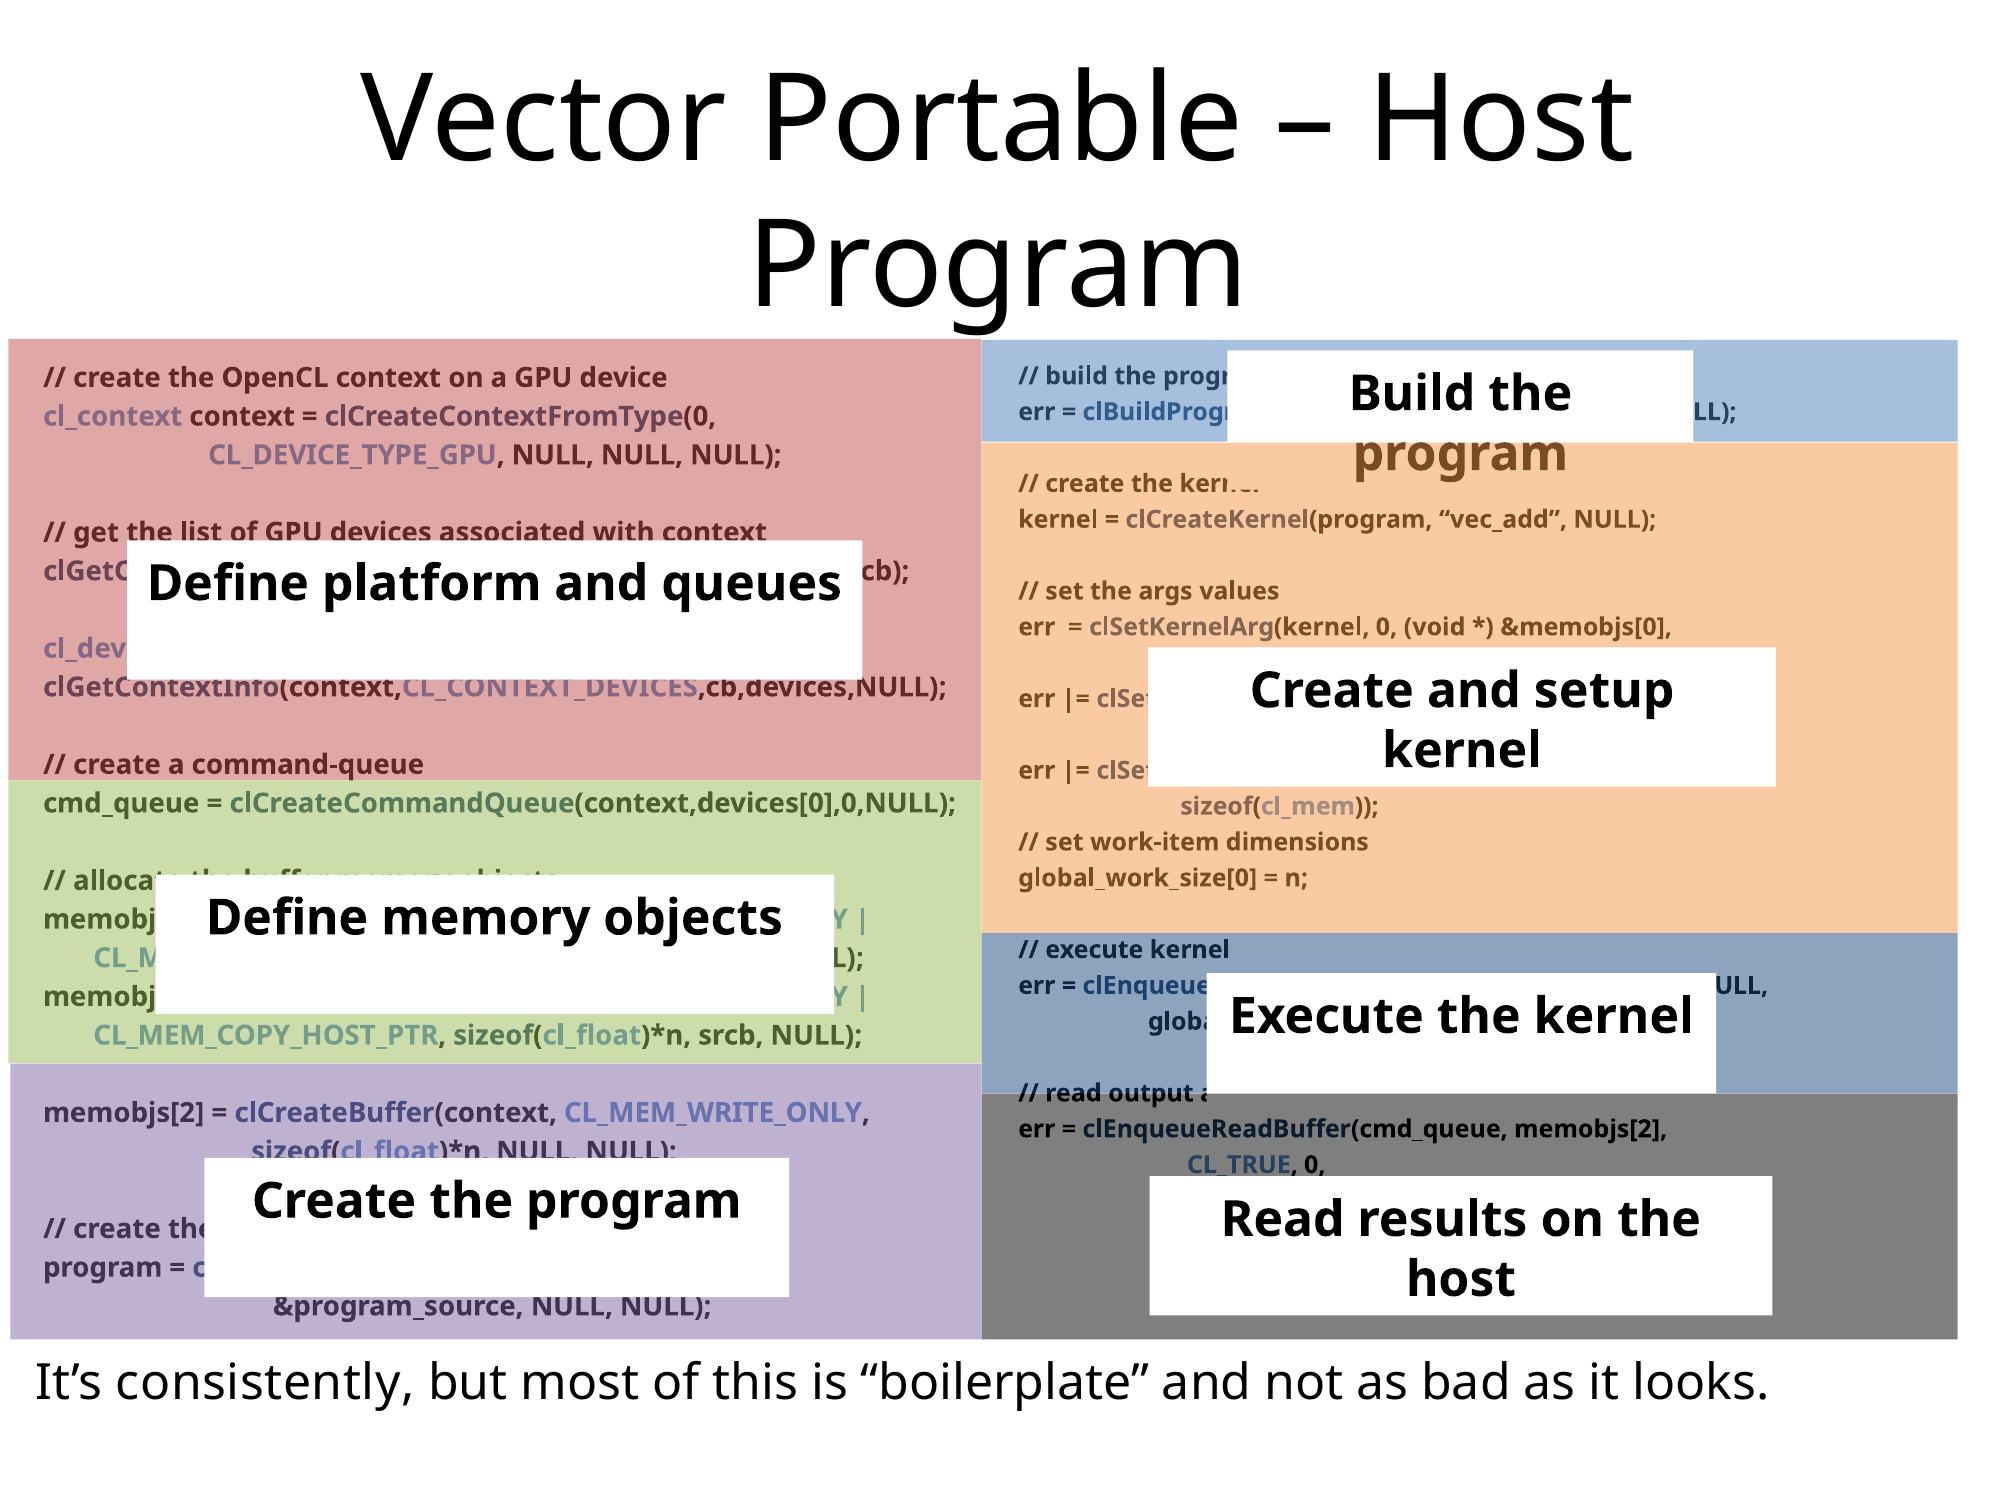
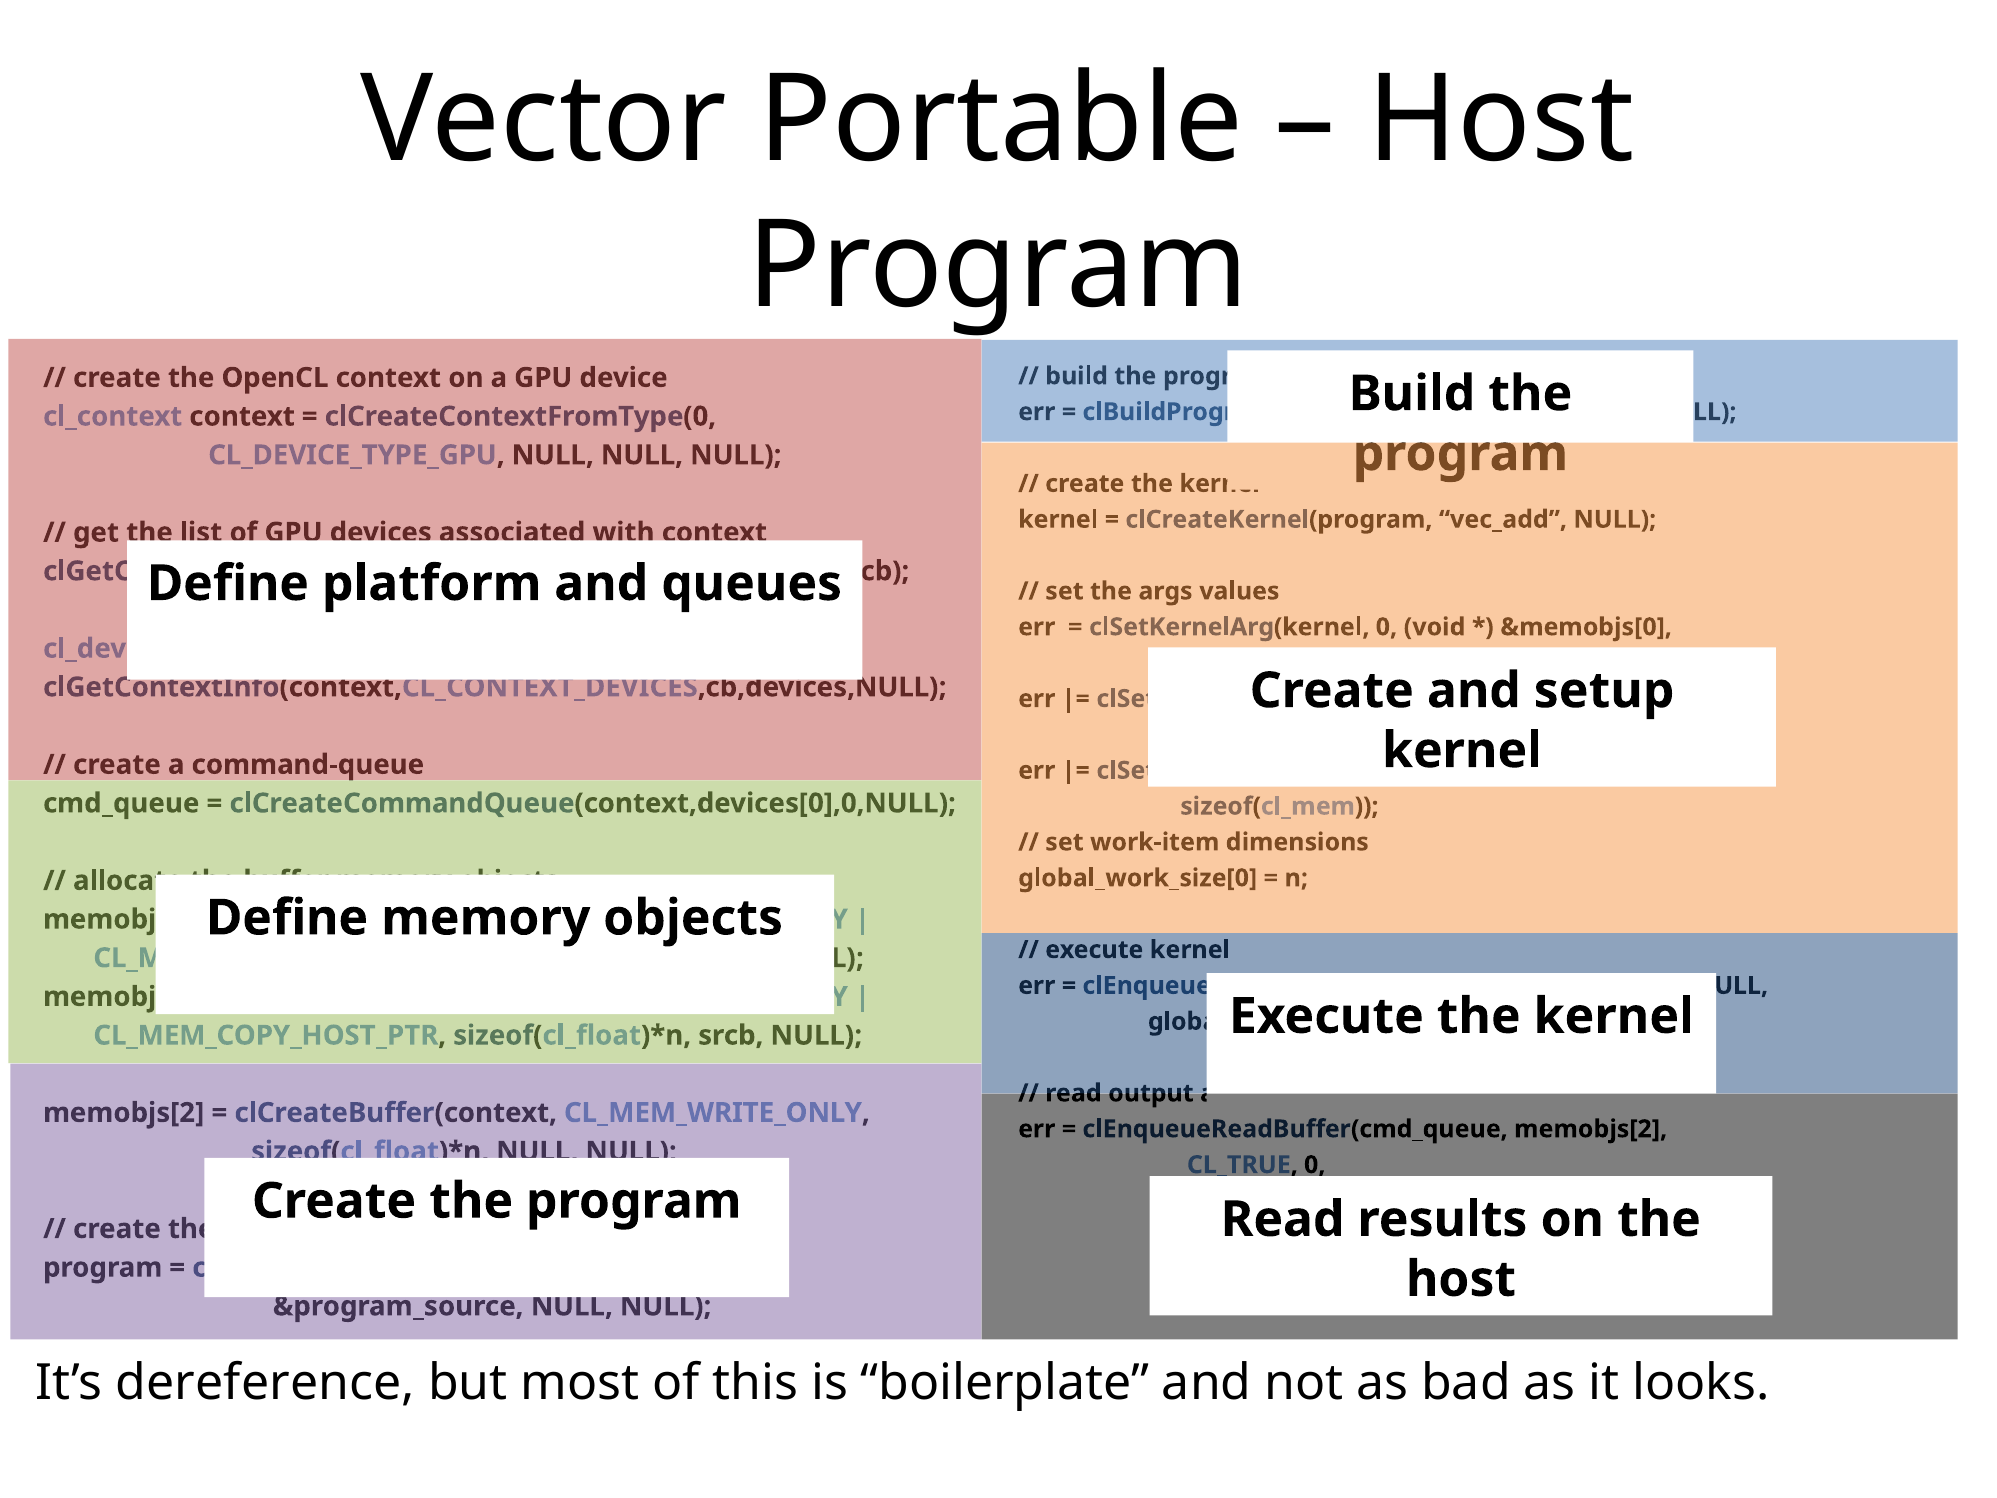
consistently: consistently -> dereference (265, 1383)
